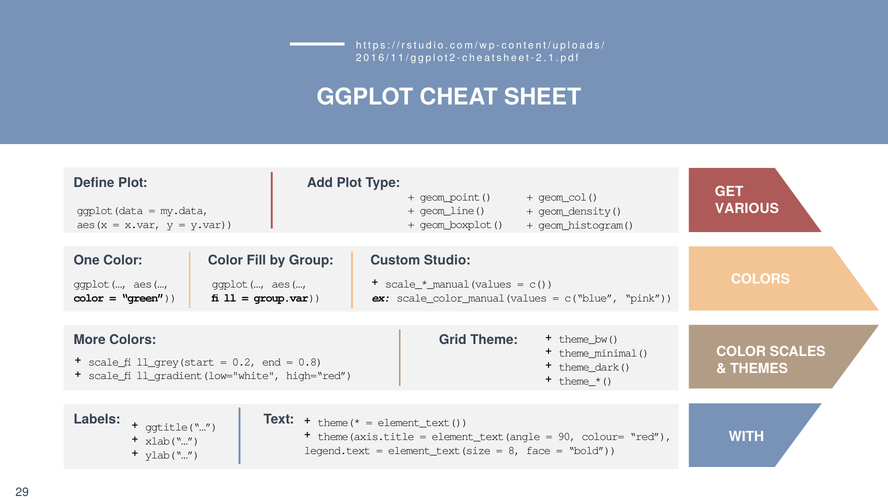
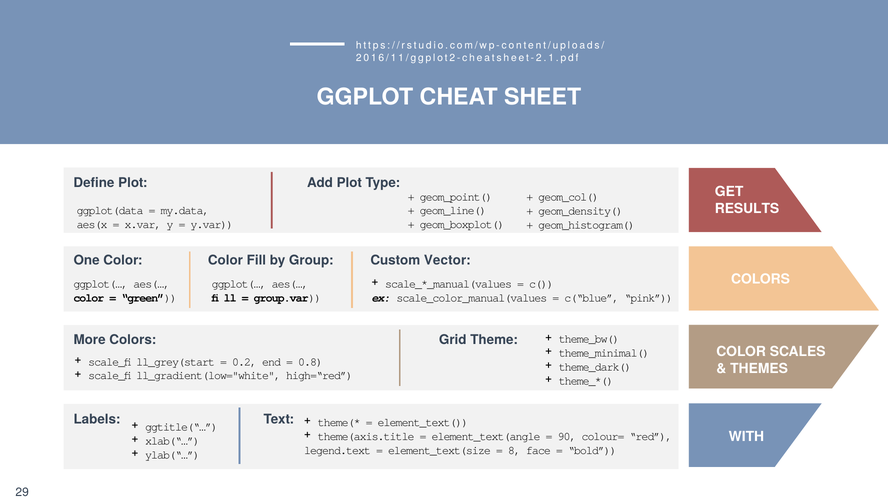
VARIOUS: VARIOUS -> RESULTS (747, 208)
Studio: Studio -> Vector (447, 260)
